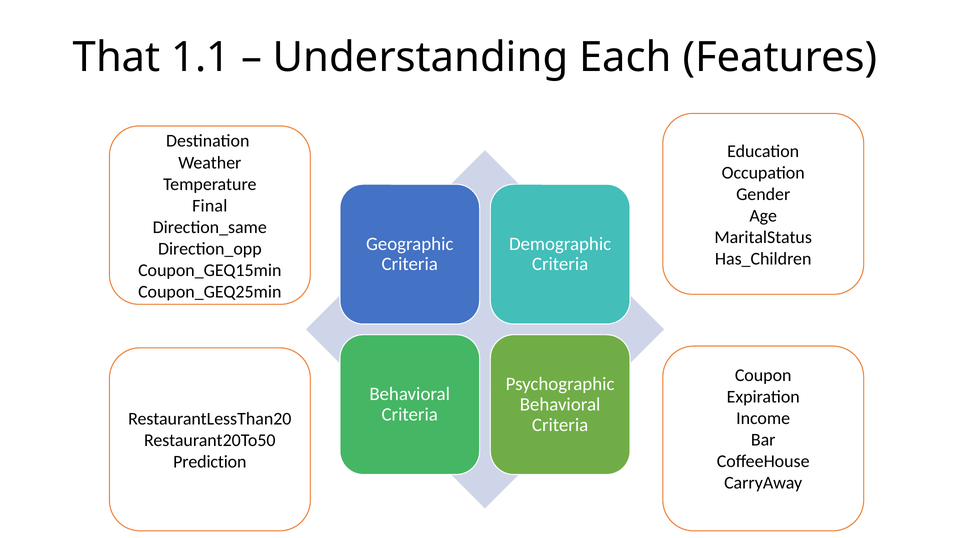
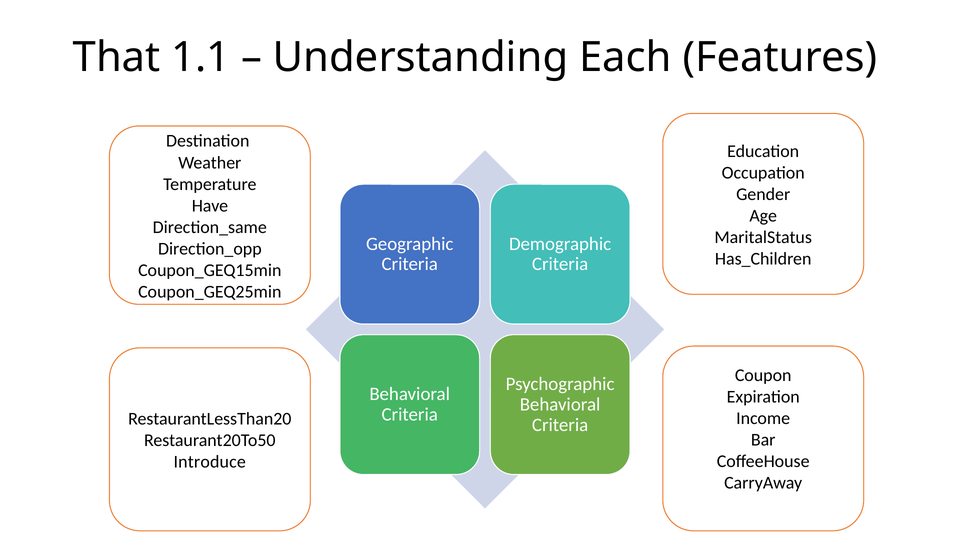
Final: Final -> Have (210, 206)
Prediction: Prediction -> Introduce (210, 462)
